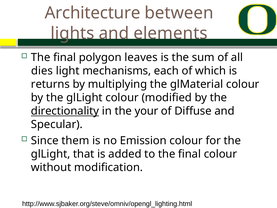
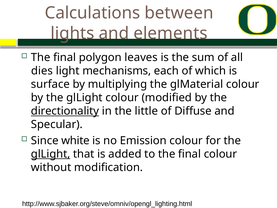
Architecture: Architecture -> Calculations (93, 13)
returns: returns -> surface (50, 84)
your: your -> little (146, 111)
them: them -> white (75, 140)
glLight underline: none -> present (51, 154)
